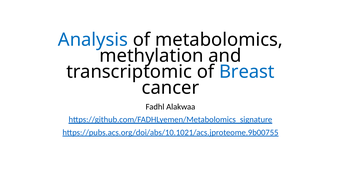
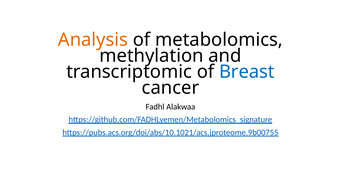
Analysis colour: blue -> orange (93, 40)
